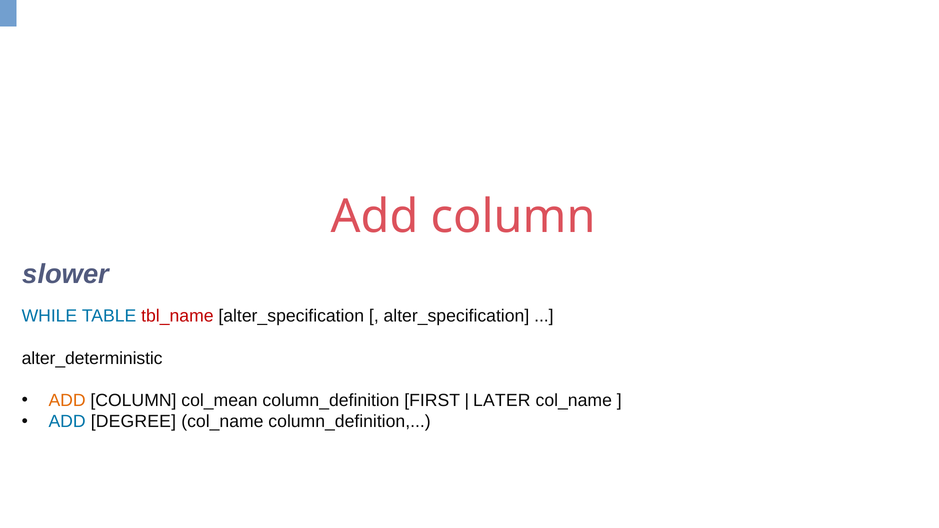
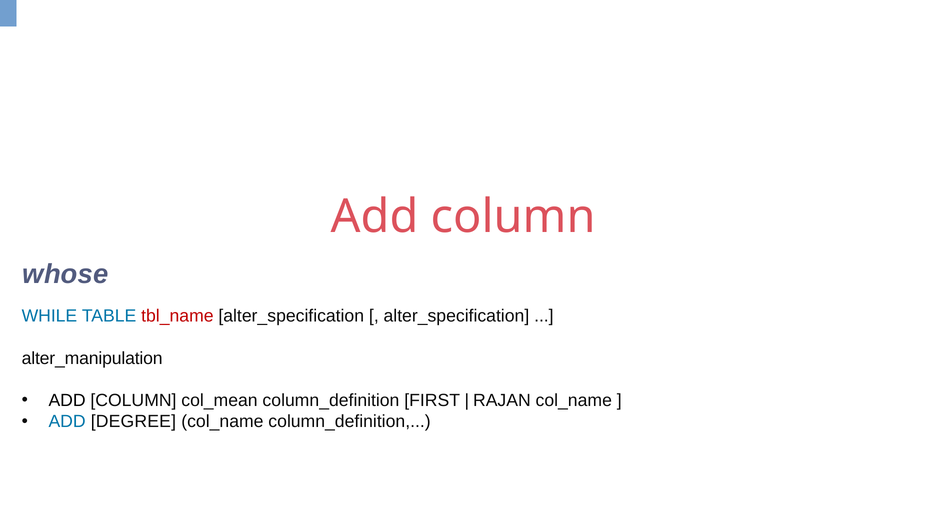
slower: slower -> whose (66, 274)
alter_deterministic: alter_deterministic -> alter_manipulation (92, 358)
ADD colour: orange -> black (67, 401)
LATER: LATER -> RAJAN (502, 401)
